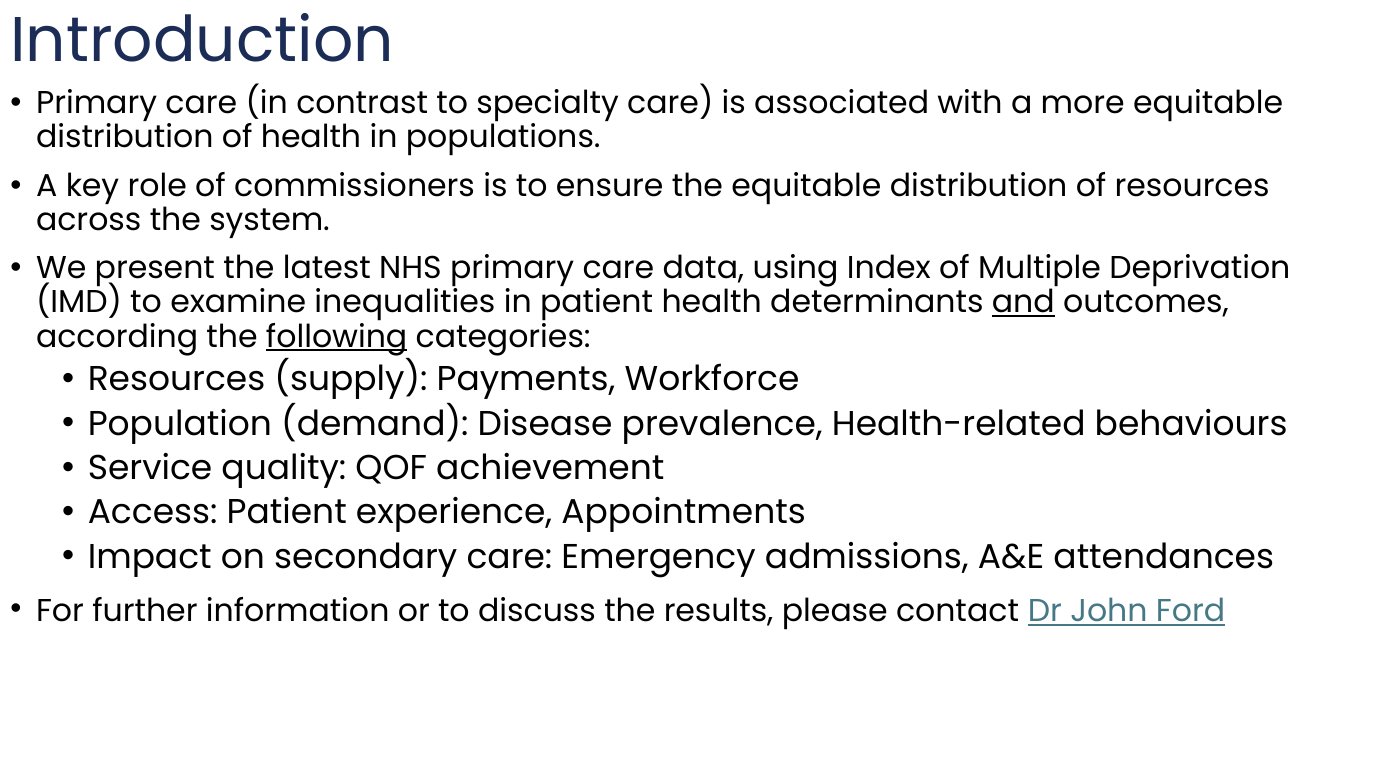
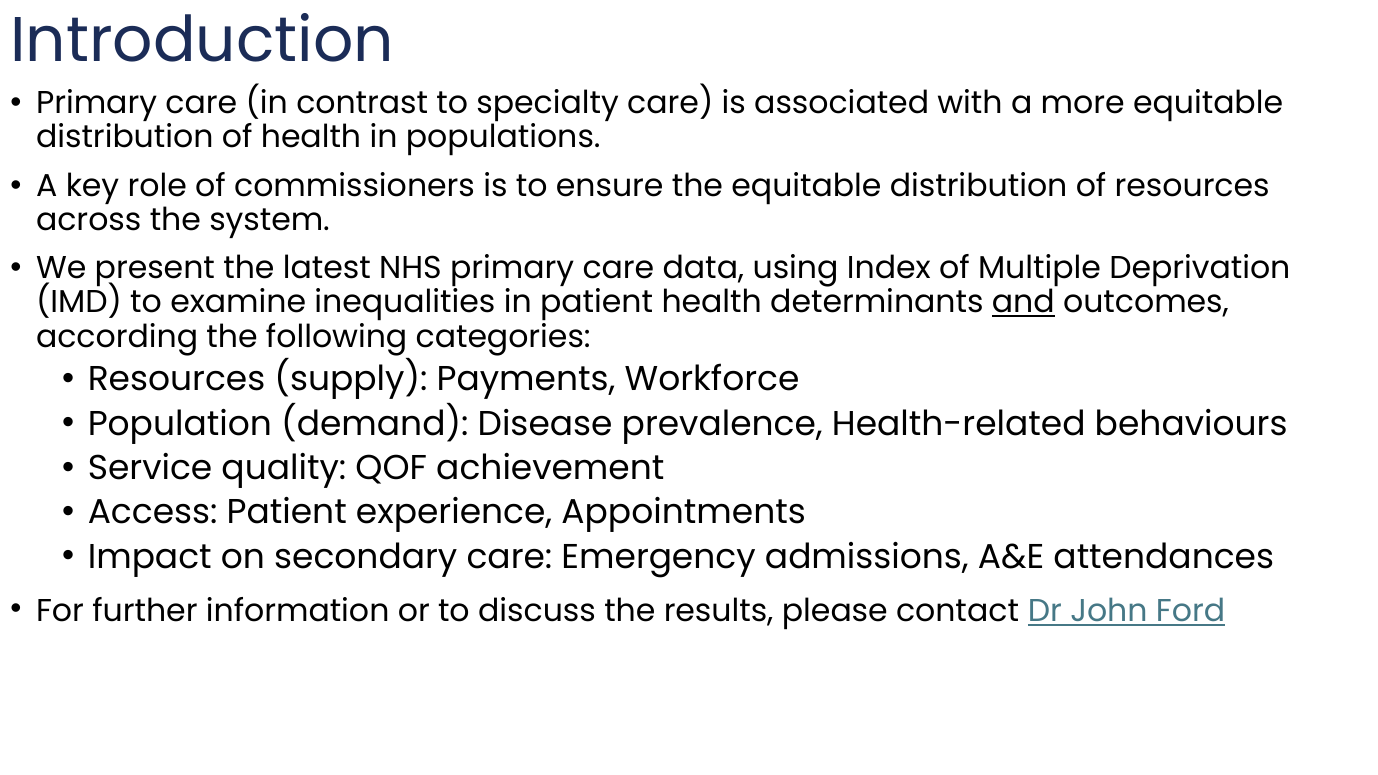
following underline: present -> none (337, 337)
